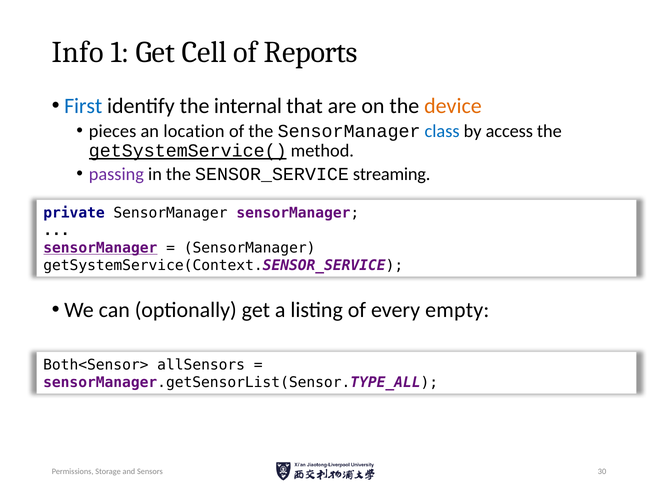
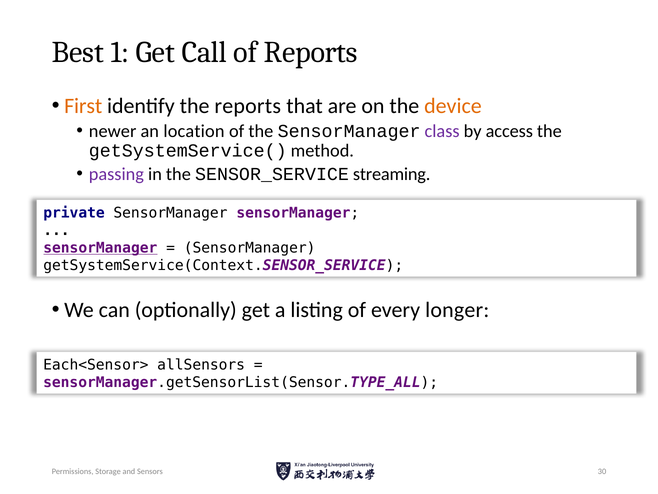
Info: Info -> Best (78, 52)
Cell: Cell -> Call (204, 52)
First colour: blue -> orange (83, 106)
the internal: internal -> reports (248, 106)
pieces: pieces -> newer (113, 131)
class colour: blue -> purple (442, 131)
getSystemService( underline: present -> none (188, 151)
empty: empty -> longer (457, 310)
Both<Sensor>: Both<Sensor> -> Each<Sensor> (96, 365)
